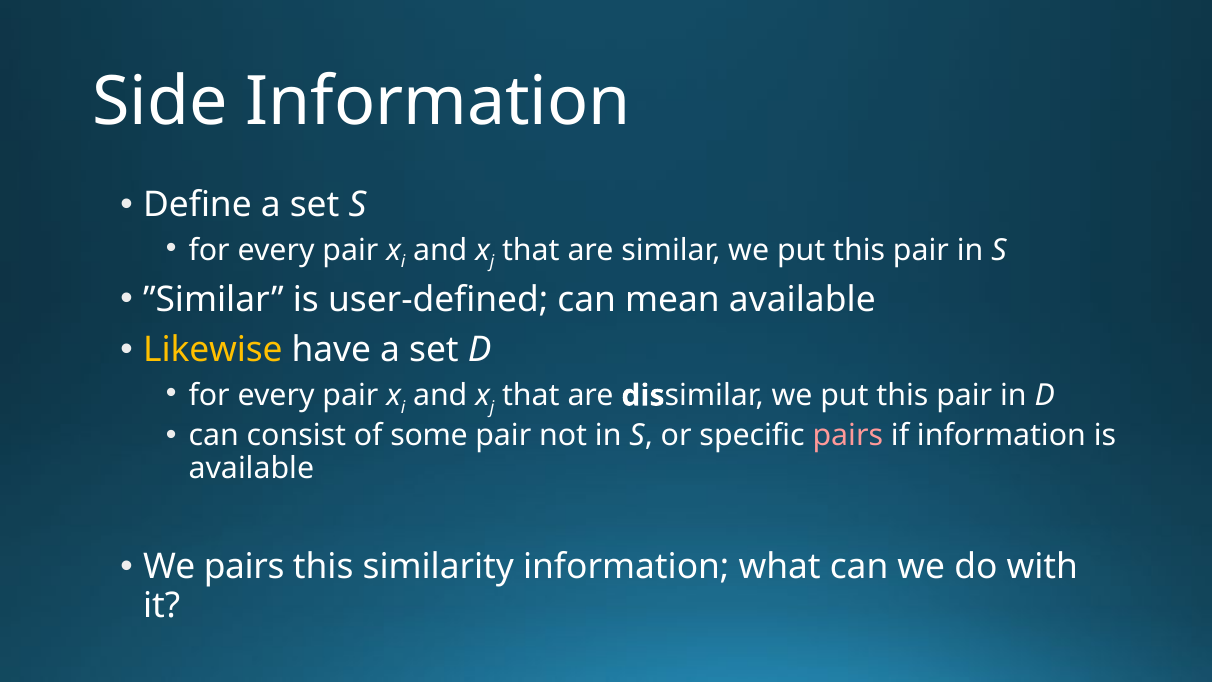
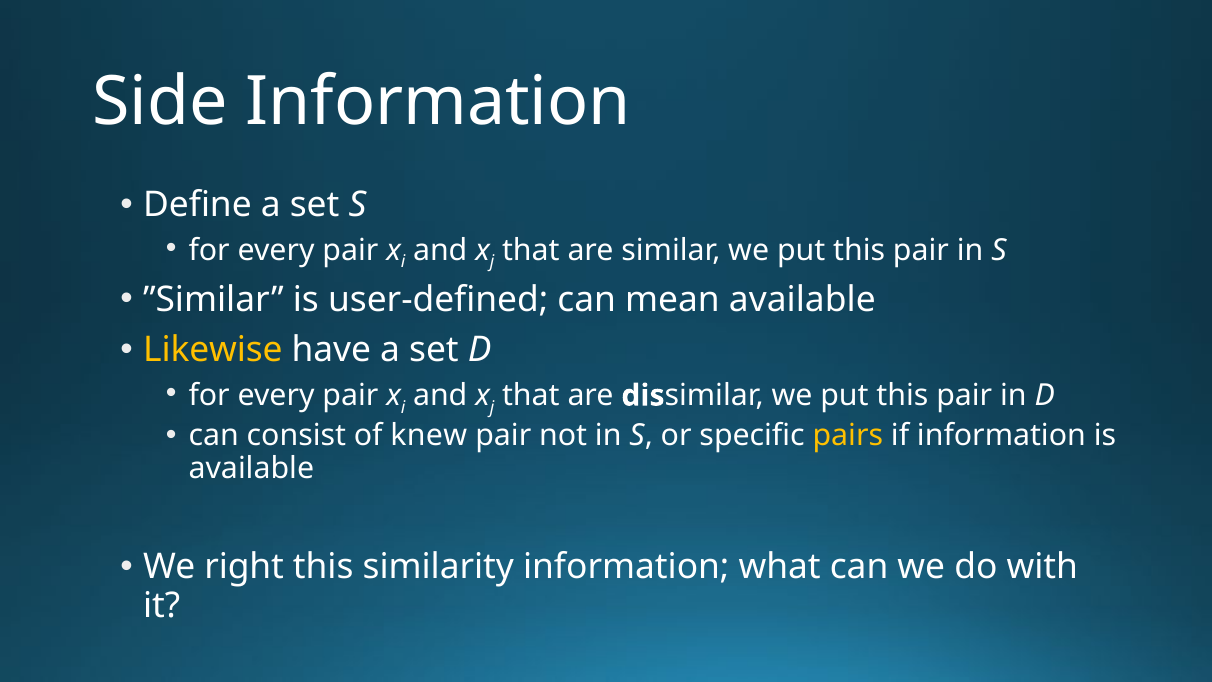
some: some -> knew (429, 435)
pairs colour: pink -> yellow (848, 435)
We pairs: pairs -> right (244, 567)
